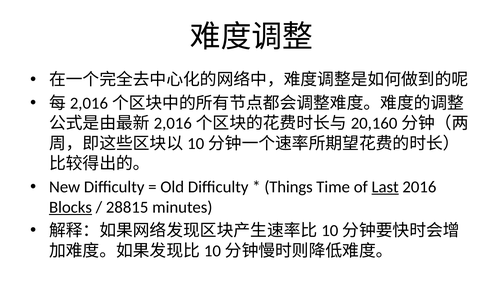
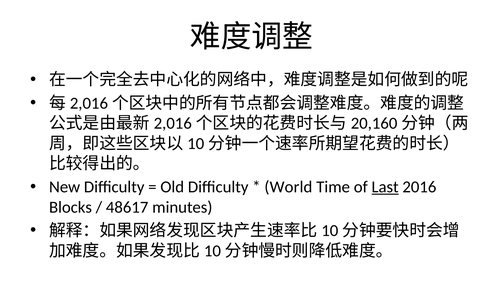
Things: Things -> World (288, 187)
Blocks underline: present -> none (70, 207)
28815: 28815 -> 48617 (127, 207)
